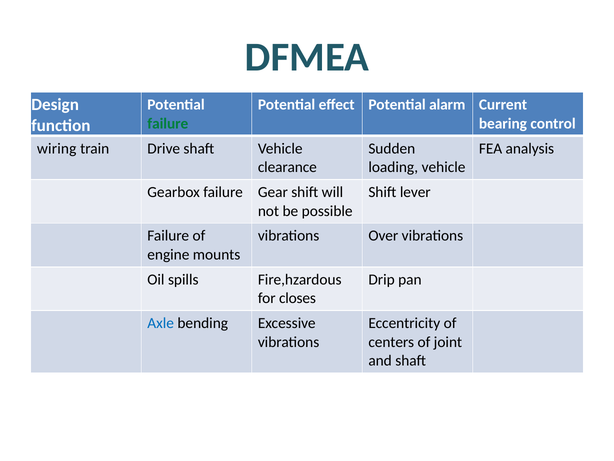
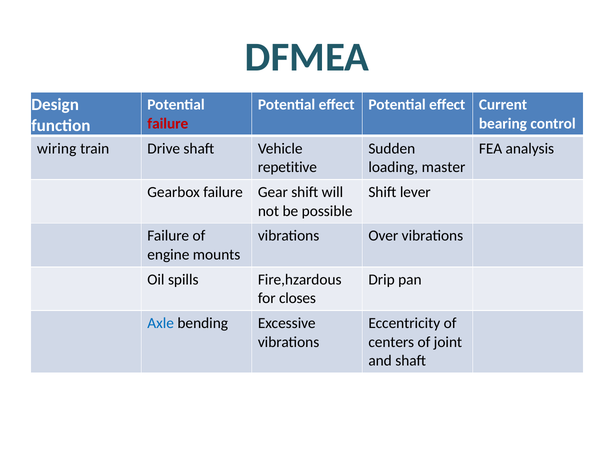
effect Potential alarm: alarm -> effect (447, 105)
failure colour: green -> red (168, 123)
clearance: clearance -> repetitive (287, 167)
loading vehicle: vehicle -> master (444, 167)
